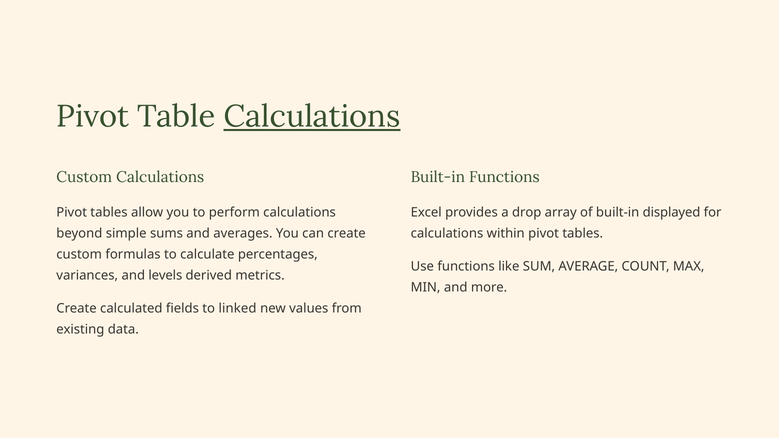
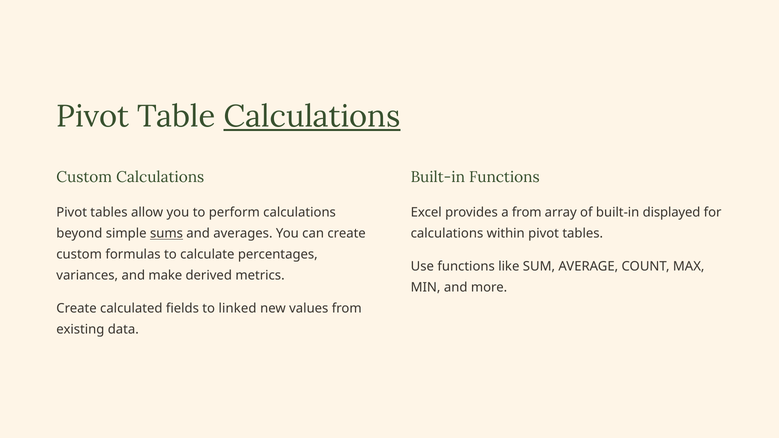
a drop: drop -> from (527, 213)
sums underline: none -> present (166, 234)
levels: levels -> make (165, 276)
